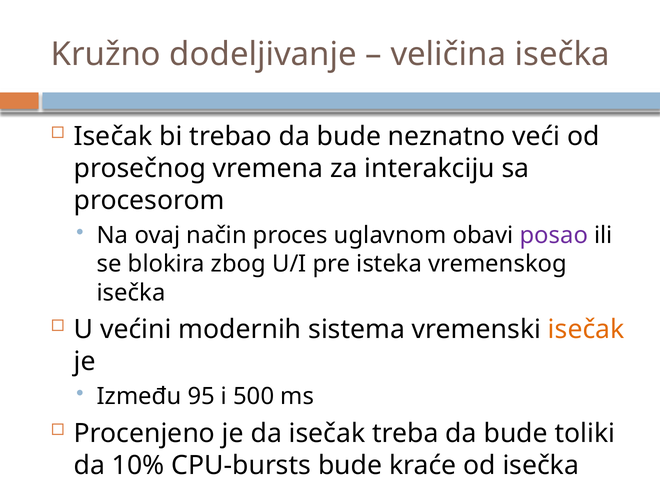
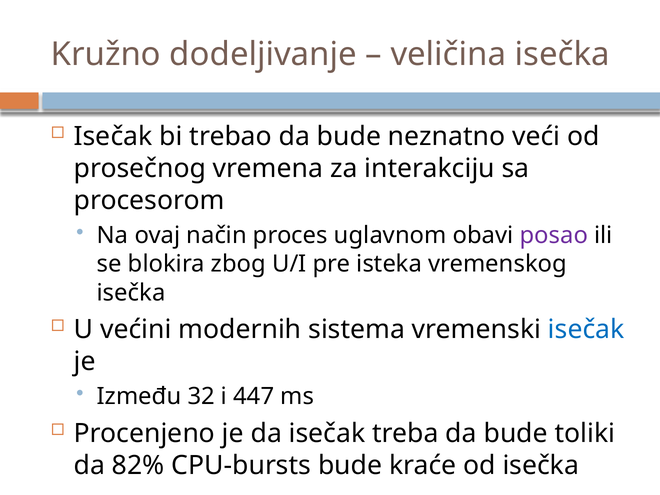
isečak colour: orange -> blue (586, 329)
95: 95 -> 32 (201, 397)
500: 500 -> 447 (254, 397)
10%: 10% -> 82% (138, 465)
